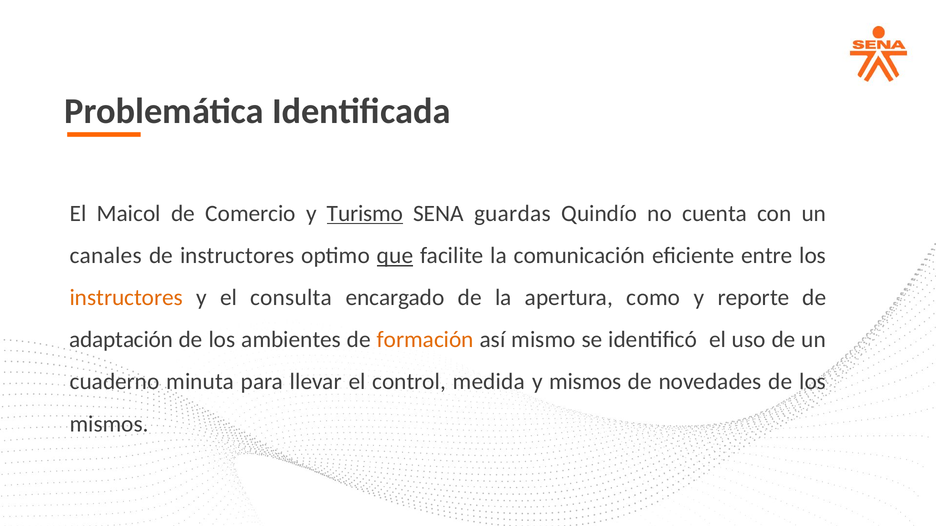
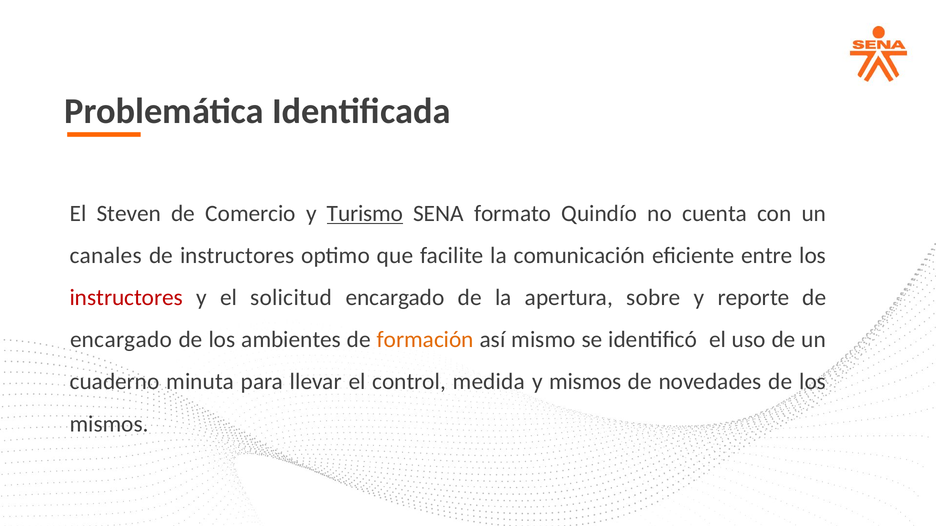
Maicol: Maicol -> Steven (129, 214)
guardas: guardas -> formato (513, 214)
que underline: present -> none (395, 256)
instructores colour: orange -> red (126, 298)
consulta: consulta -> solicitud (291, 298)
como: como -> sobre (653, 298)
adaptación: adaptación -> encargado (121, 340)
